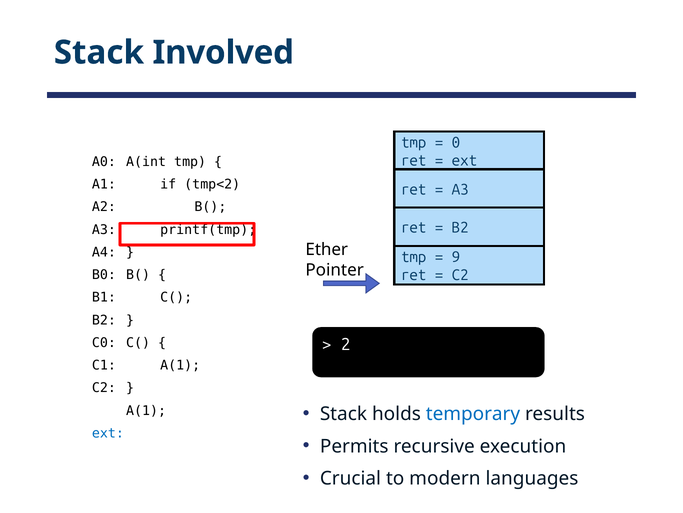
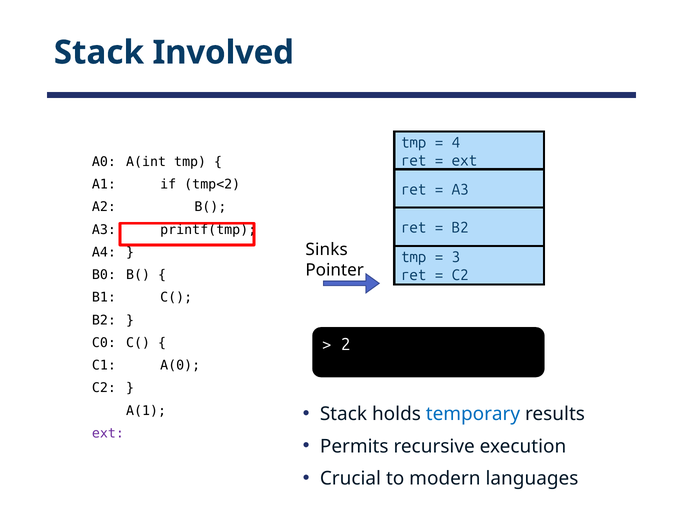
0: 0 -> 4 (456, 142)
Ether: Ether -> Sinks (327, 249)
9: 9 -> 3 (456, 257)
C1 A(1: A(1 -> A(0 (180, 365)
ext colour: blue -> purple (108, 433)
